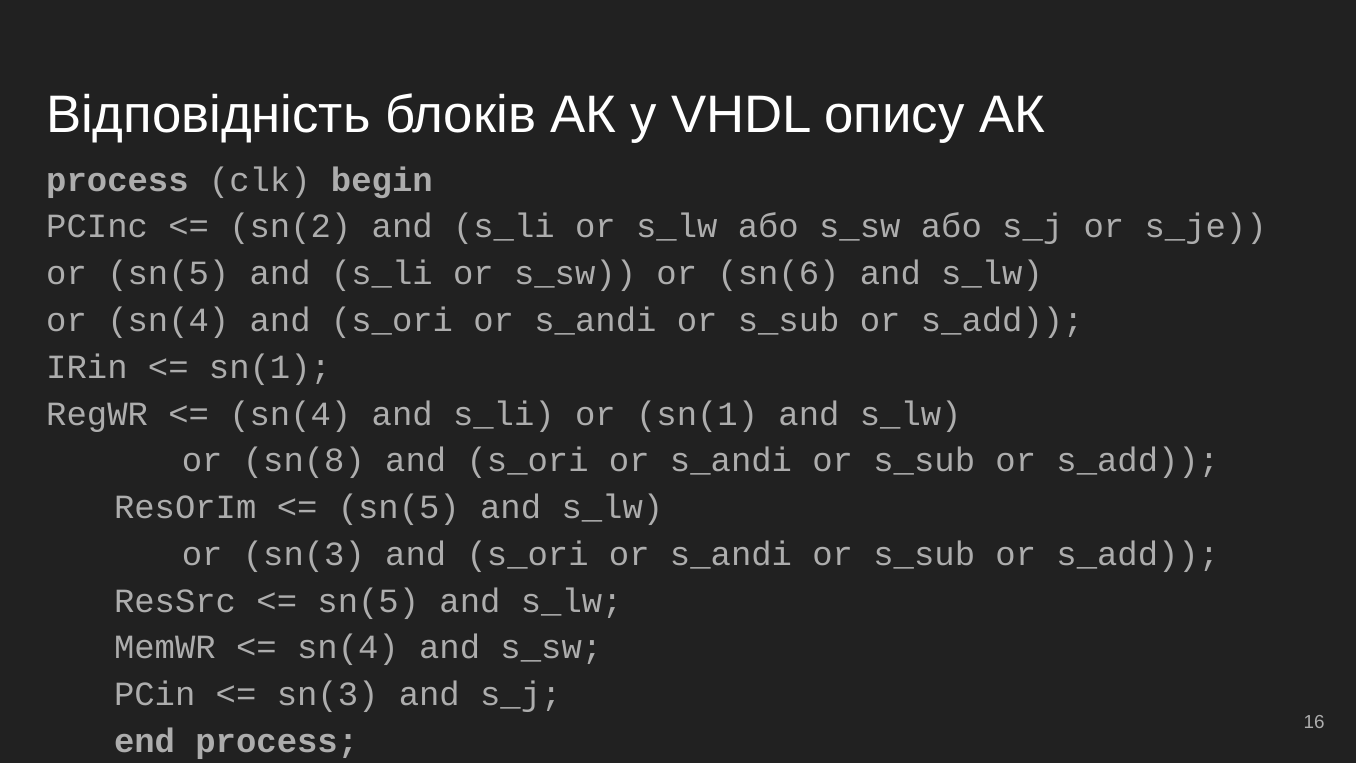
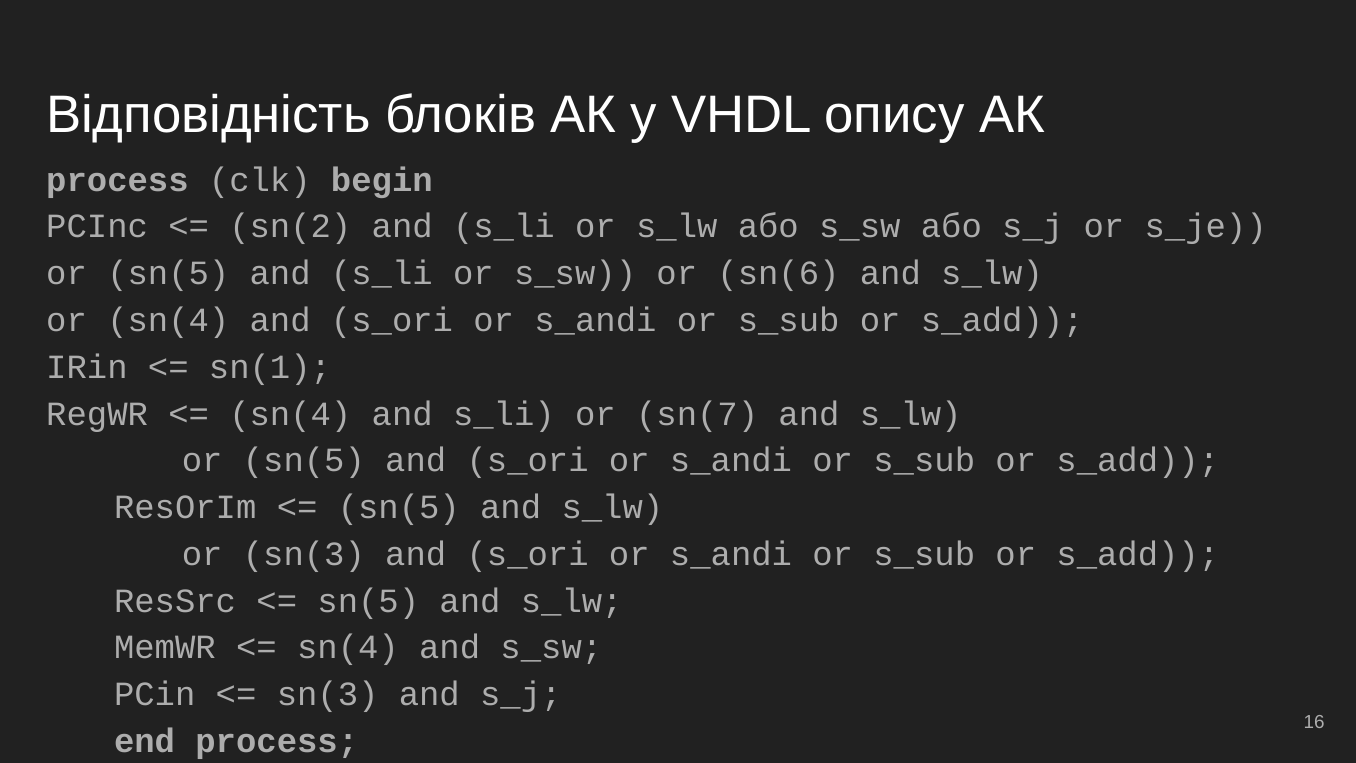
or sn(1: sn(1 -> sn(7 (697, 414)
sn(8: sn(8 -> sn(5 (304, 460)
